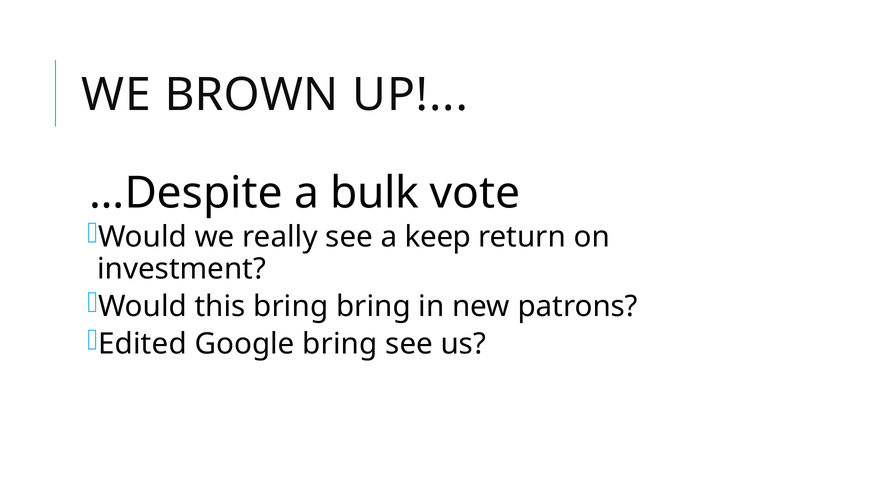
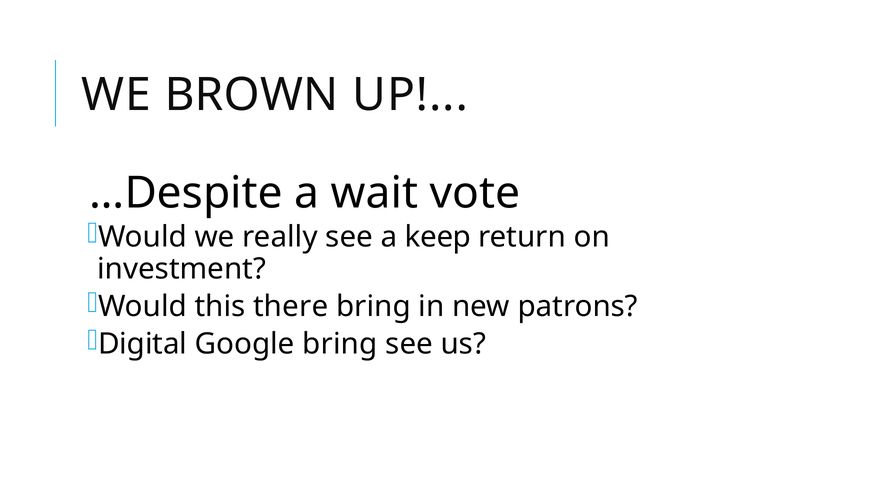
bulk: bulk -> wait (375, 194)
this bring: bring -> there (291, 307)
Edited: Edited -> Digital (143, 344)
